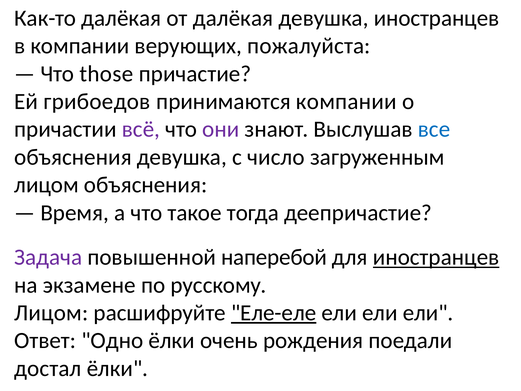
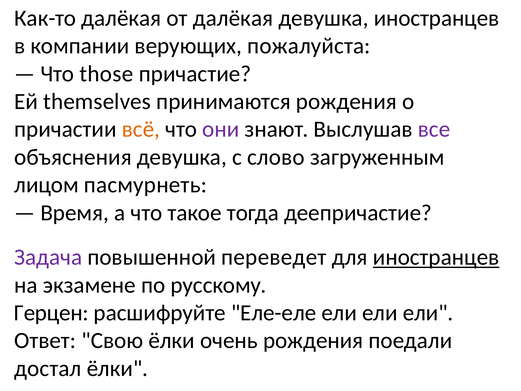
грибоедов: грибоедов -> thеmsеlvеs (97, 101)
принимаются компании: компании -> рождения (346, 101)
всё colour: purple -> orange (141, 129)
все colour: blue -> purple (434, 129)
число: число -> слово (276, 157)
лицом объяснения: объяснения -> пасмурнеть (145, 185)
наперебой: наперебой -> переведет (274, 257)
Лицом: Лицом -> Герцен (51, 313)
Еле-еле underline: present -> none (274, 313)
Одно: Одно -> Свою (112, 340)
